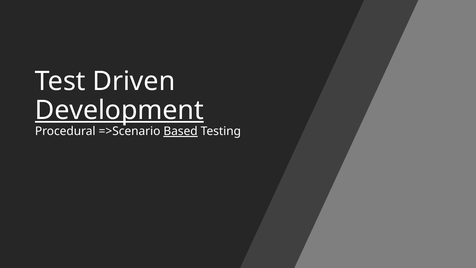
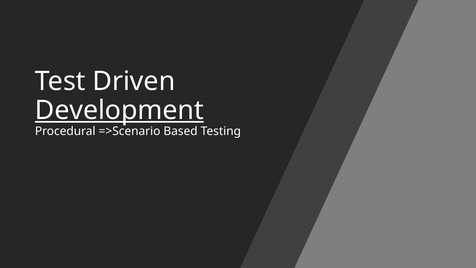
Based underline: present -> none (181, 131)
